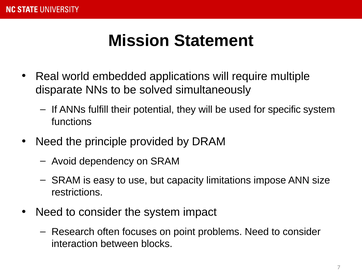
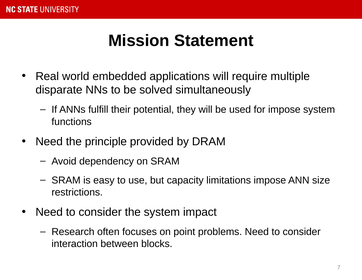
for specific: specific -> impose (284, 110)
